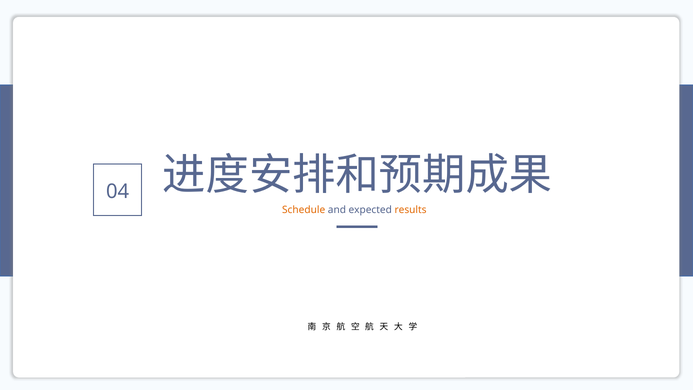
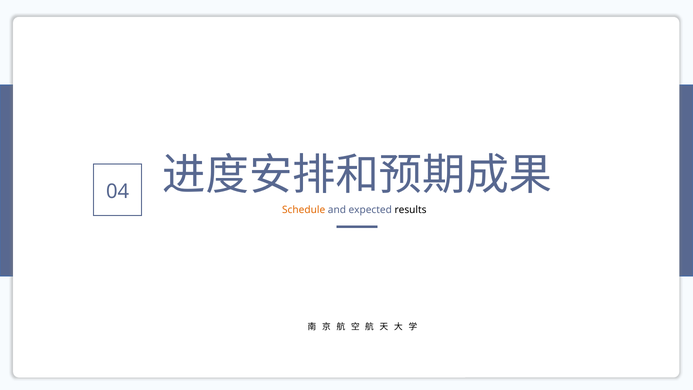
results colour: orange -> black (411, 210)
